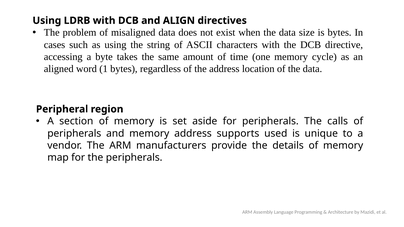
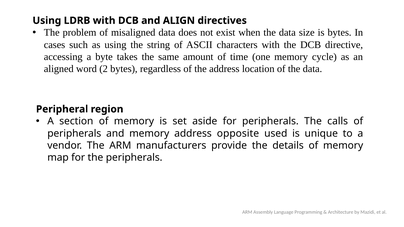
1: 1 -> 2 (104, 69)
supports: supports -> opposite (238, 134)
